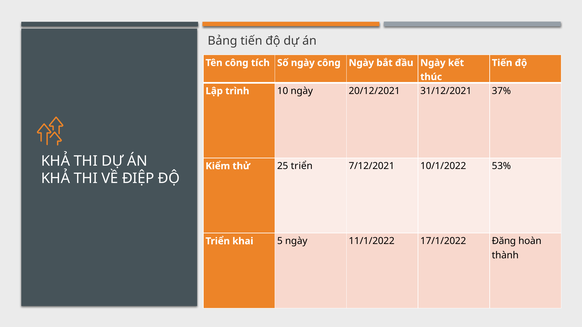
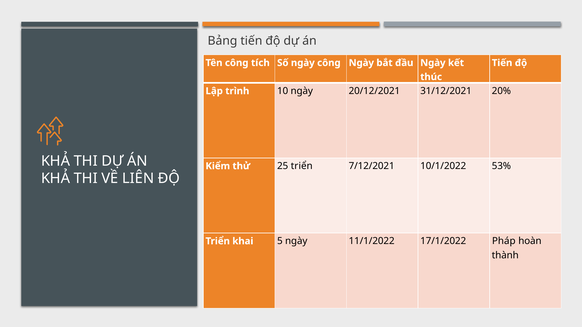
37%: 37% -> 20% (501, 91)
ĐIỆP: ĐIỆP -> LIÊN (138, 179)
Đăng: Đăng -> Pháp (504, 241)
